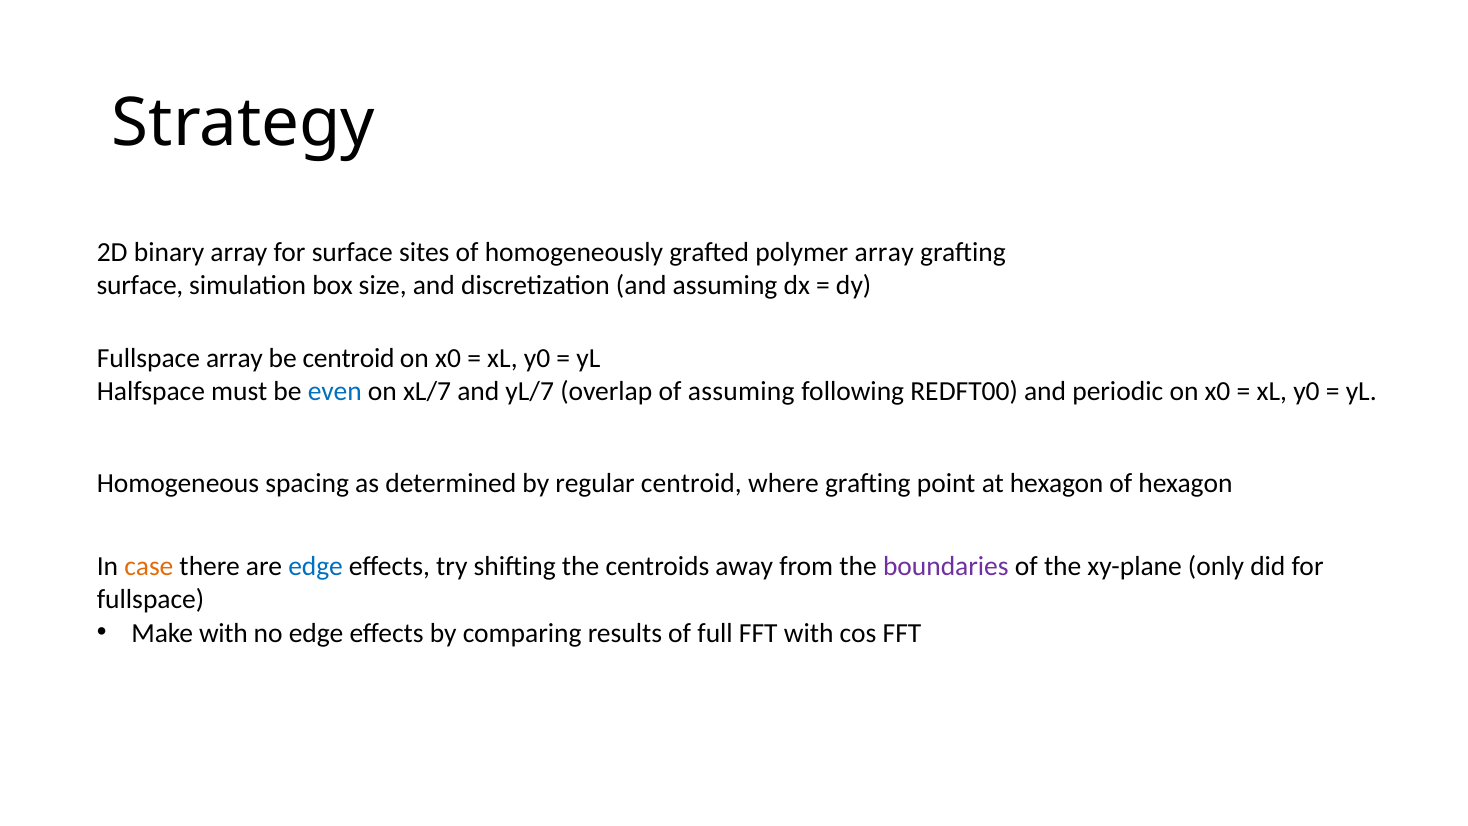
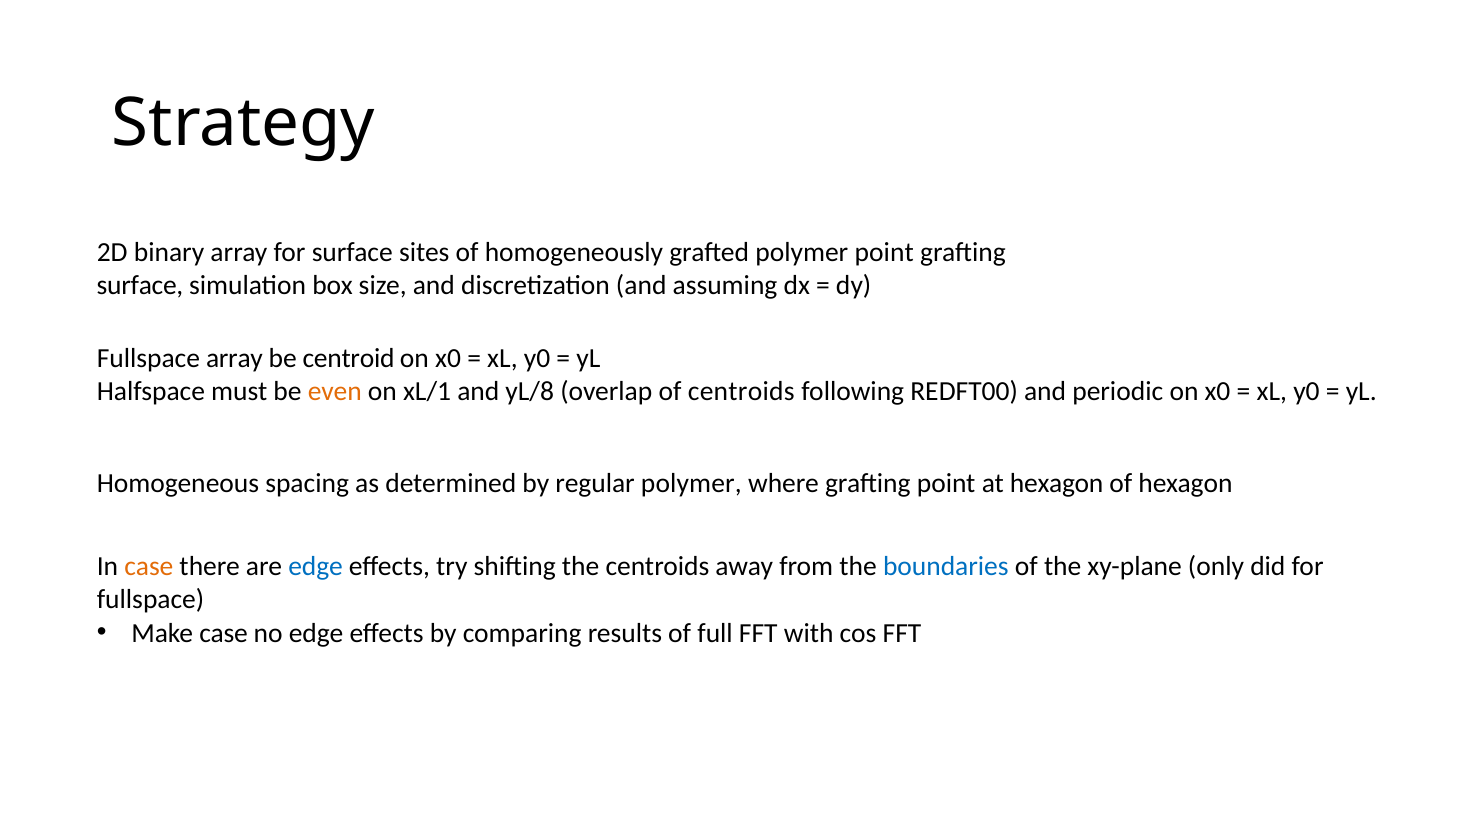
polymer array: array -> point (884, 252)
even colour: blue -> orange (335, 391)
xL/7: xL/7 -> xL/1 (427, 391)
yL/7: yL/7 -> yL/8 (530, 391)
of assuming: assuming -> centroids (741, 391)
regular centroid: centroid -> polymer (691, 483)
boundaries colour: purple -> blue (946, 567)
Make with: with -> case (223, 633)
